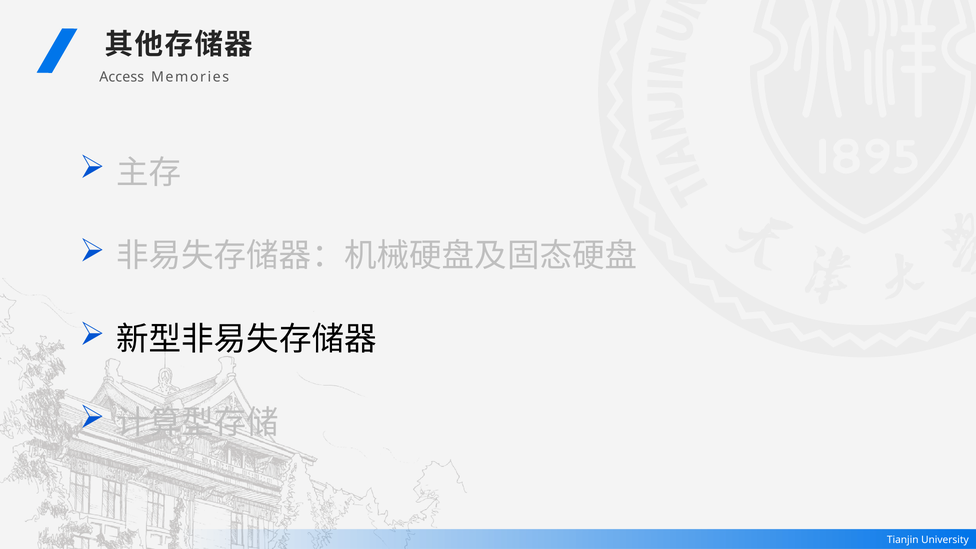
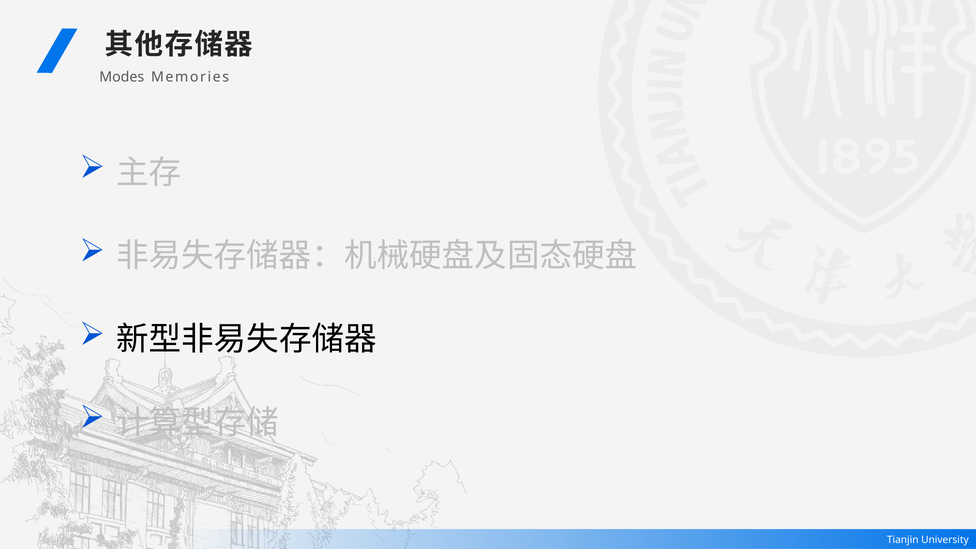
Access: Access -> Modes (122, 77)
